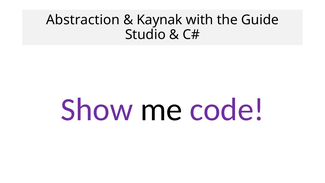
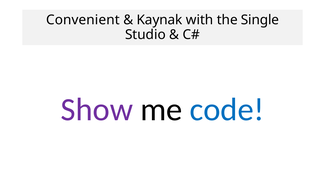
Abstraction: Abstraction -> Convenient (83, 20)
Guide: Guide -> Single (260, 20)
code colour: purple -> blue (227, 110)
